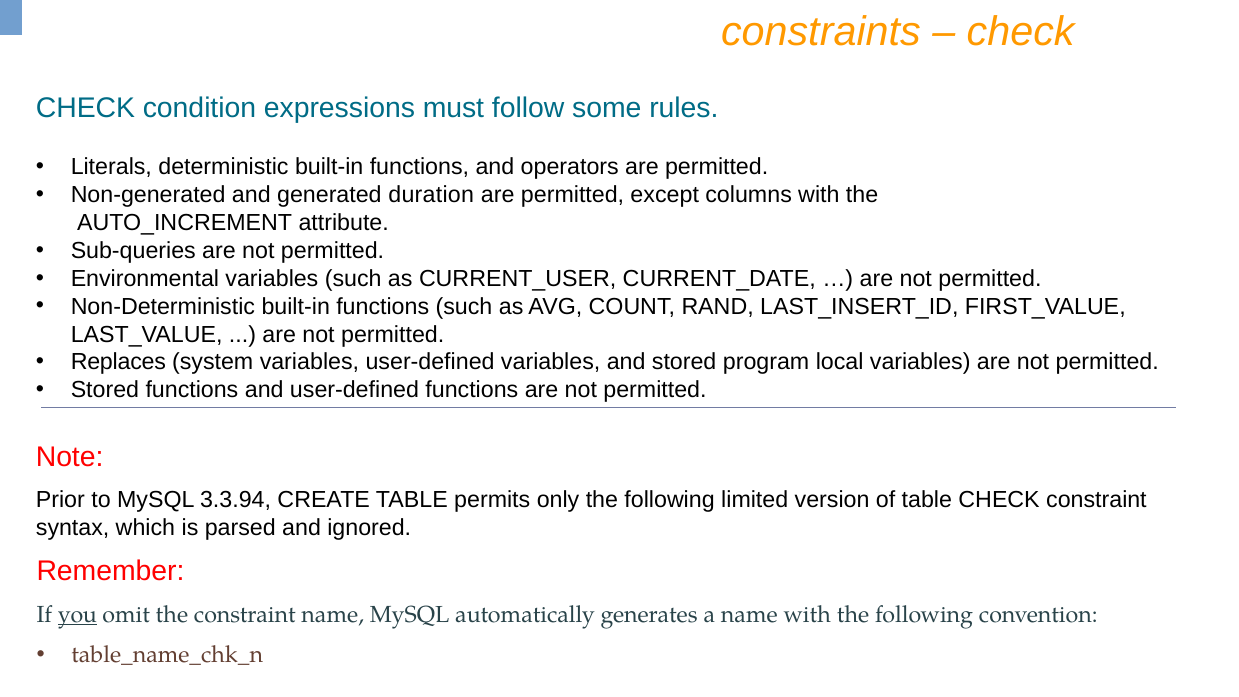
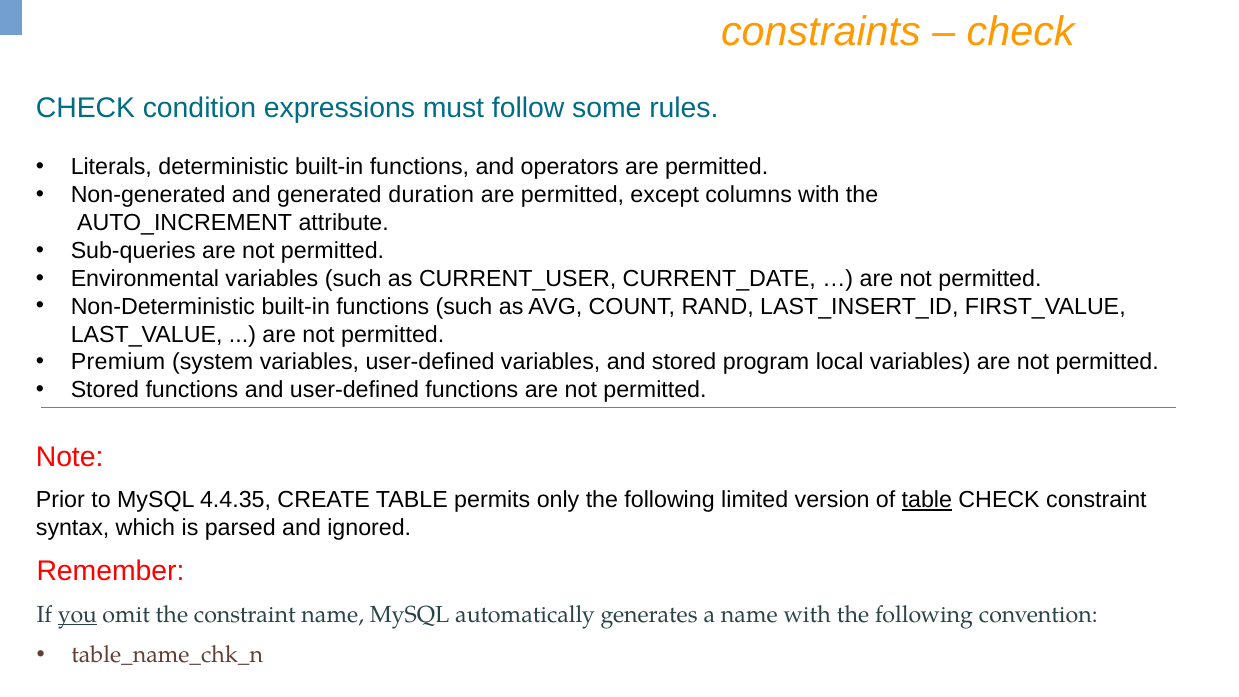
Replaces: Replaces -> Premium (118, 362)
3.3.94: 3.3.94 -> 4.4.35 (236, 500)
table underline: none -> present (927, 500)
